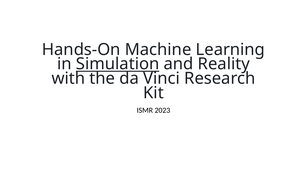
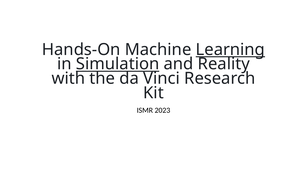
Learning underline: none -> present (230, 50)
